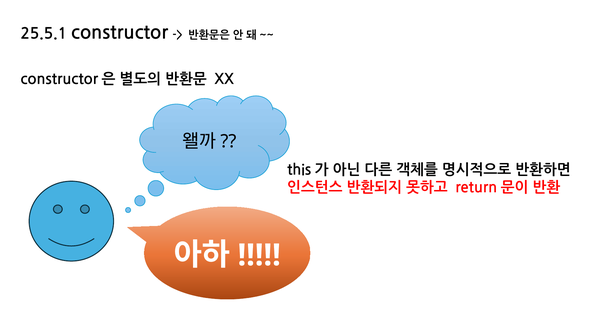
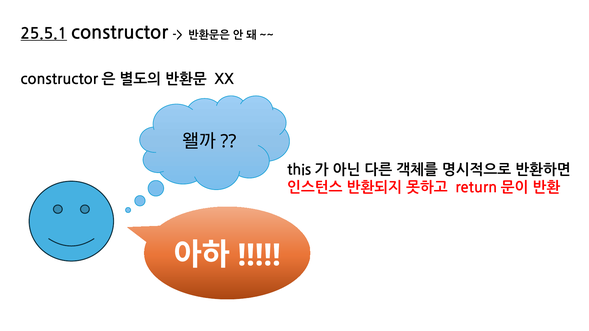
25.5.1 underline: none -> present (44, 34)
